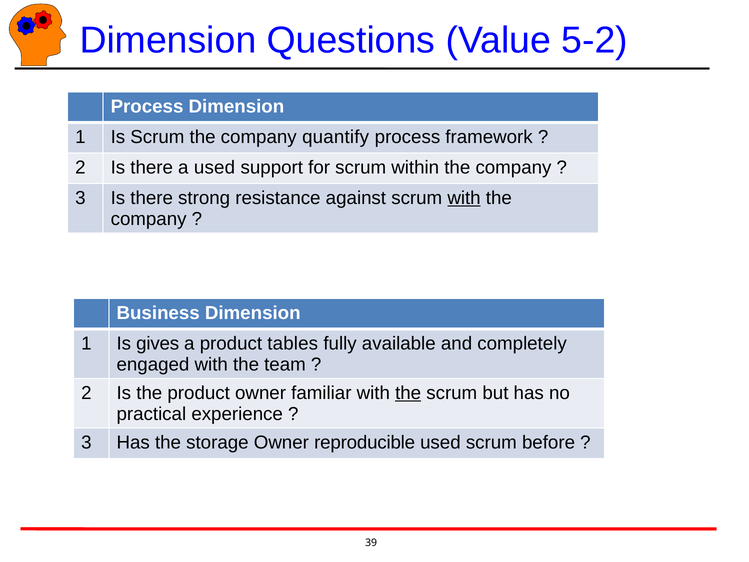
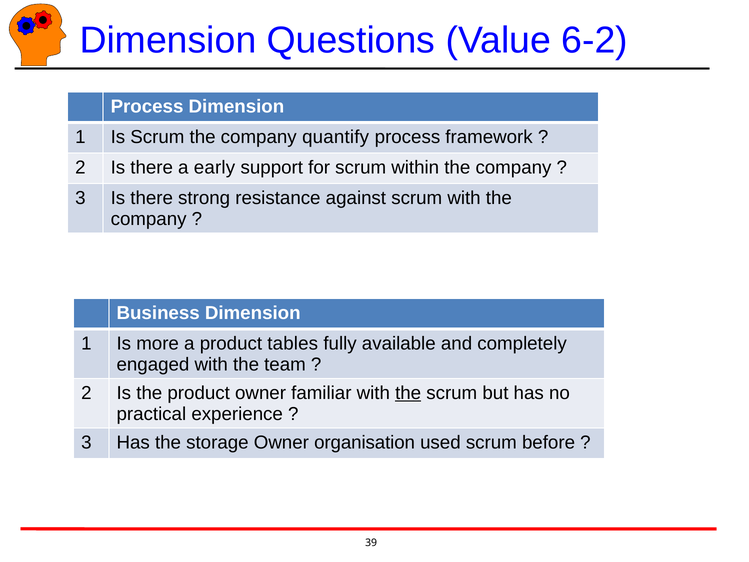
5-2: 5-2 -> 6-2 (595, 41)
a used: used -> early (215, 167)
with underline: present -> none (464, 198)
gives: gives -> more (158, 343)
reproducible: reproducible -> organisation (365, 442)
